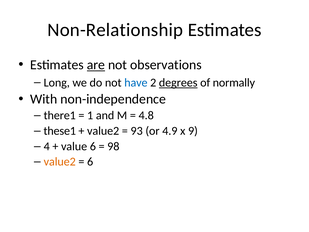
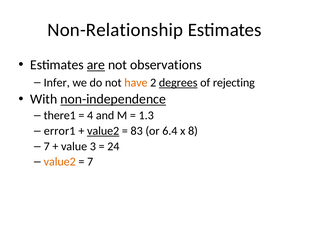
Long: Long -> Infer (57, 83)
have colour: blue -> orange (136, 83)
normally: normally -> rejecting (234, 83)
non-independence underline: none -> present (113, 99)
1: 1 -> 4 (90, 115)
4.8: 4.8 -> 1.3 (146, 115)
these1: these1 -> error1 (60, 131)
value2 underline: none -> present (103, 131)
93: 93 -> 83 (137, 131)
4.9: 4.9 -> 6.4 (170, 131)
9: 9 -> 8 (193, 131)
4: 4 -> 7 (47, 146)
value 6: 6 -> 3 (93, 146)
98: 98 -> 24 (113, 146)
6: 6 -> 7 (90, 162)
